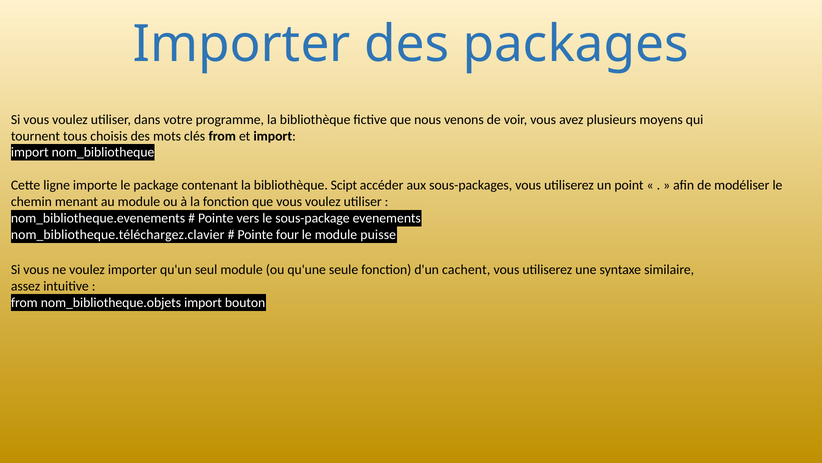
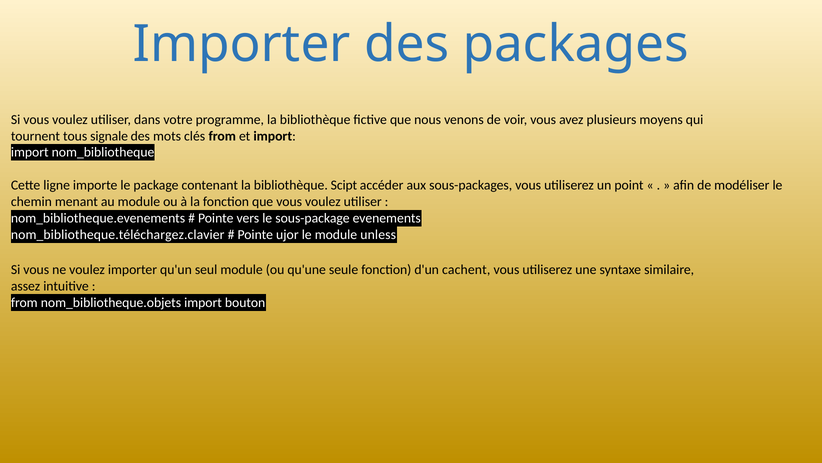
choisis: choisis -> signale (109, 136)
four: four -> ujor (287, 234)
puisse: puisse -> unless (378, 234)
